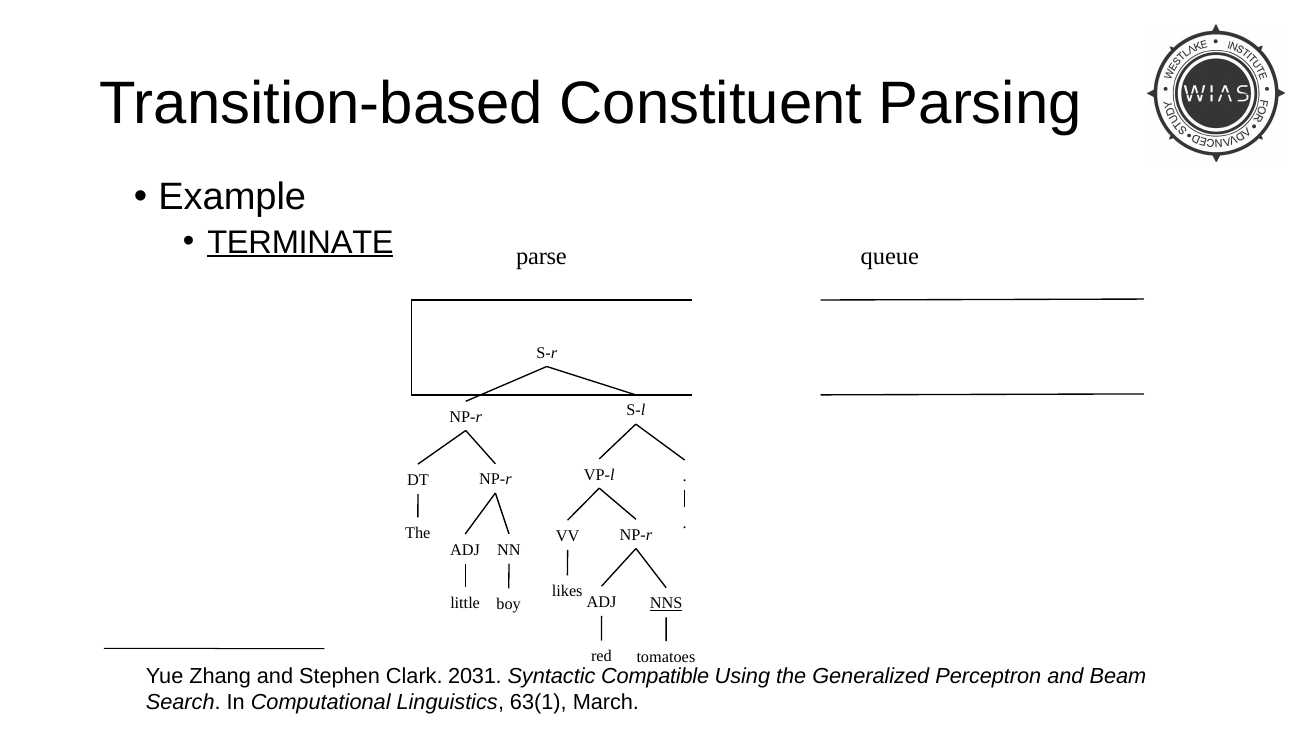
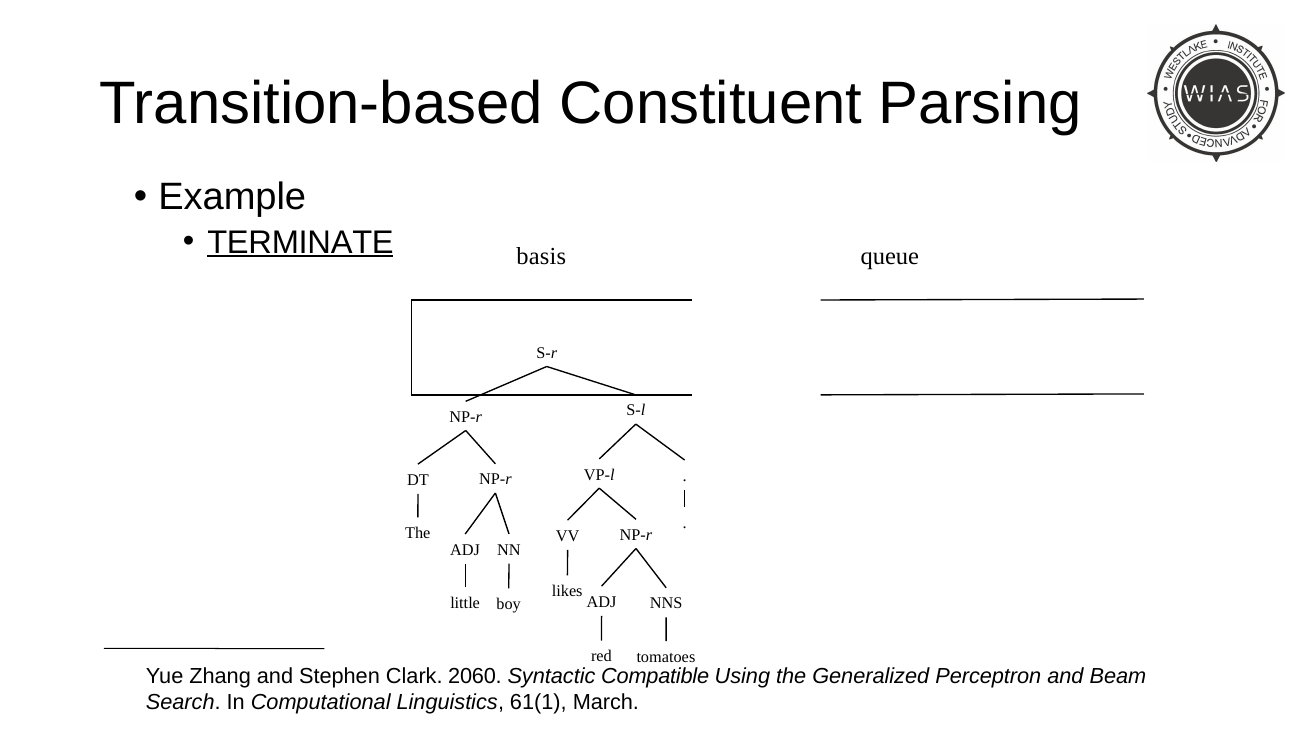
parse: parse -> basis (541, 256)
NNS underline: present -> none (666, 603)
2031: 2031 -> 2060 (475, 676)
63(1: 63(1 -> 61(1 (538, 702)
